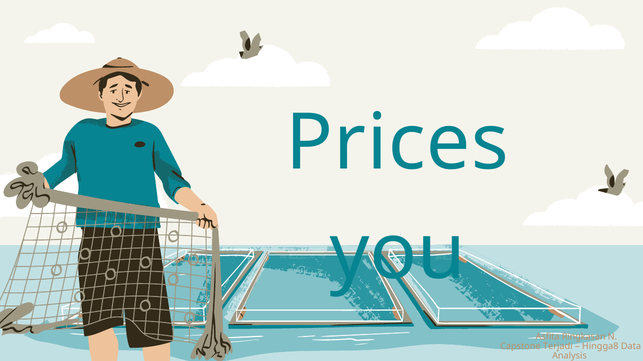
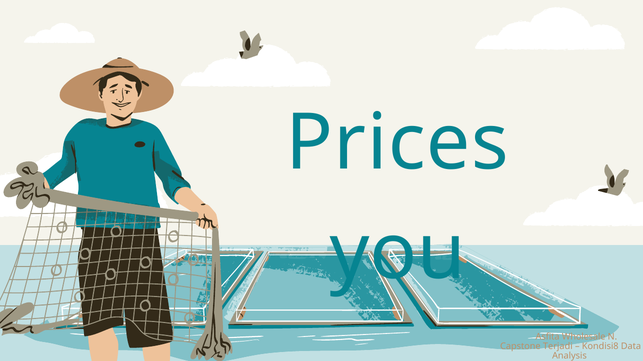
Ringkasan: Ringkasan -> Wholesale (584, 337)
Hingga8: Hingga8 -> Kondisi8 (600, 347)
